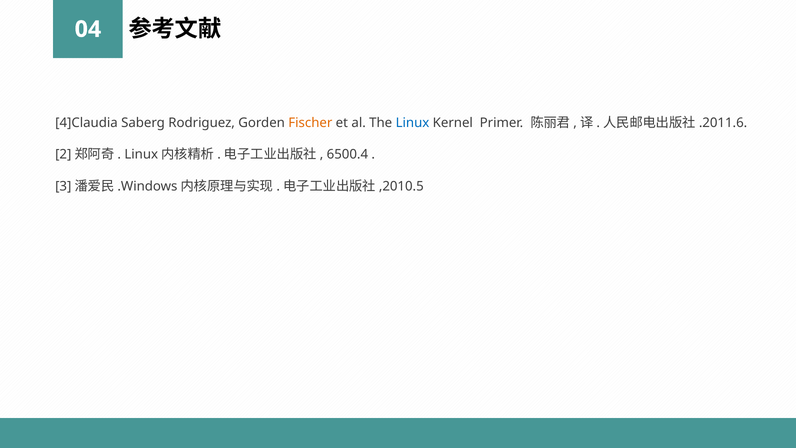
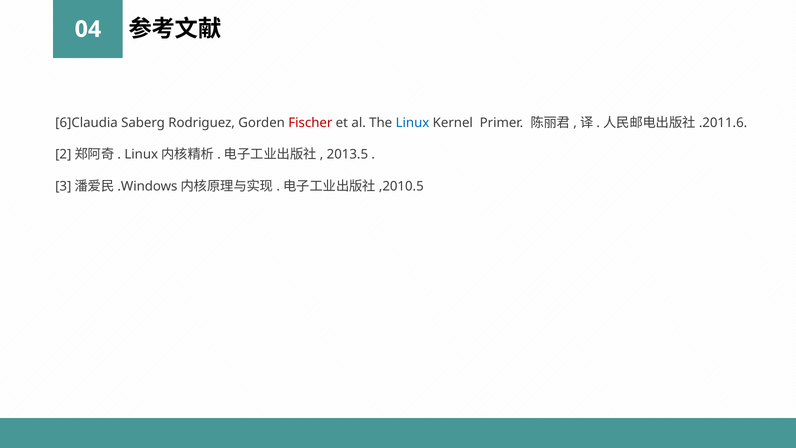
4]Claudia: 4]Claudia -> 6]Claudia (86, 123)
Fischer colour: orange -> red (310, 123)
6500.4: 6500.4 -> 2013.5 (347, 154)
